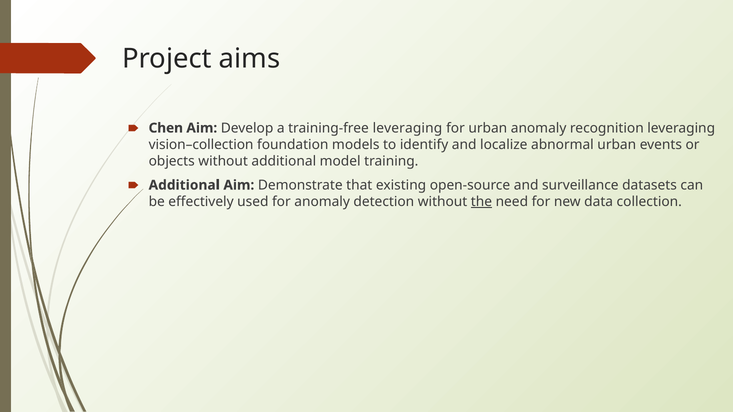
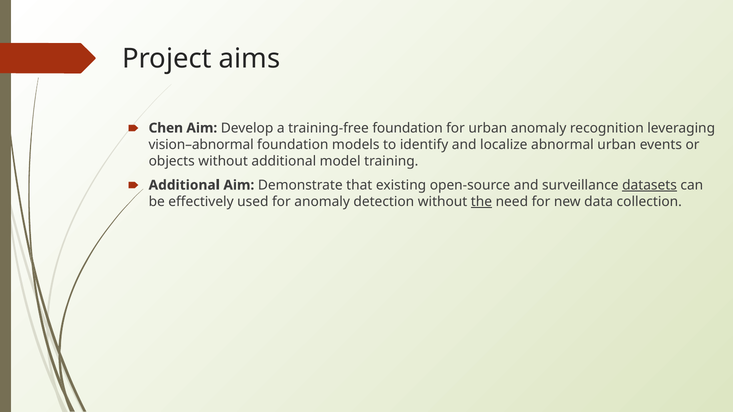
training-free leveraging: leveraging -> foundation (408, 128)
vision–collection: vision–collection -> vision–abnormal (201, 145)
datasets underline: none -> present (650, 185)
